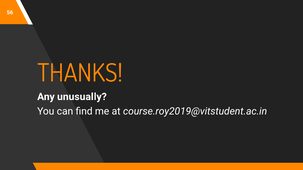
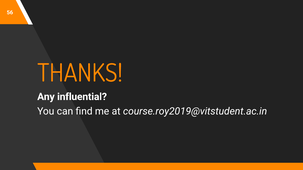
unusually: unusually -> influential (82, 97)
